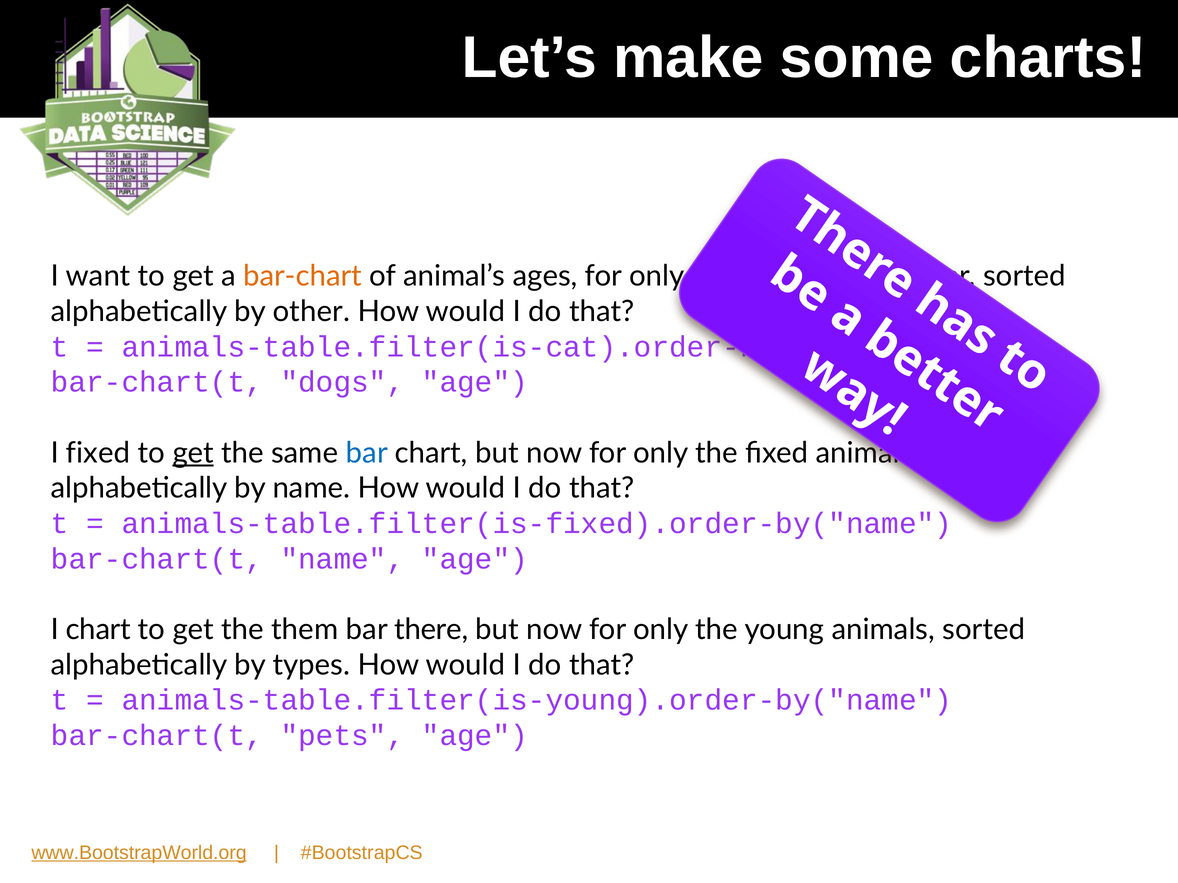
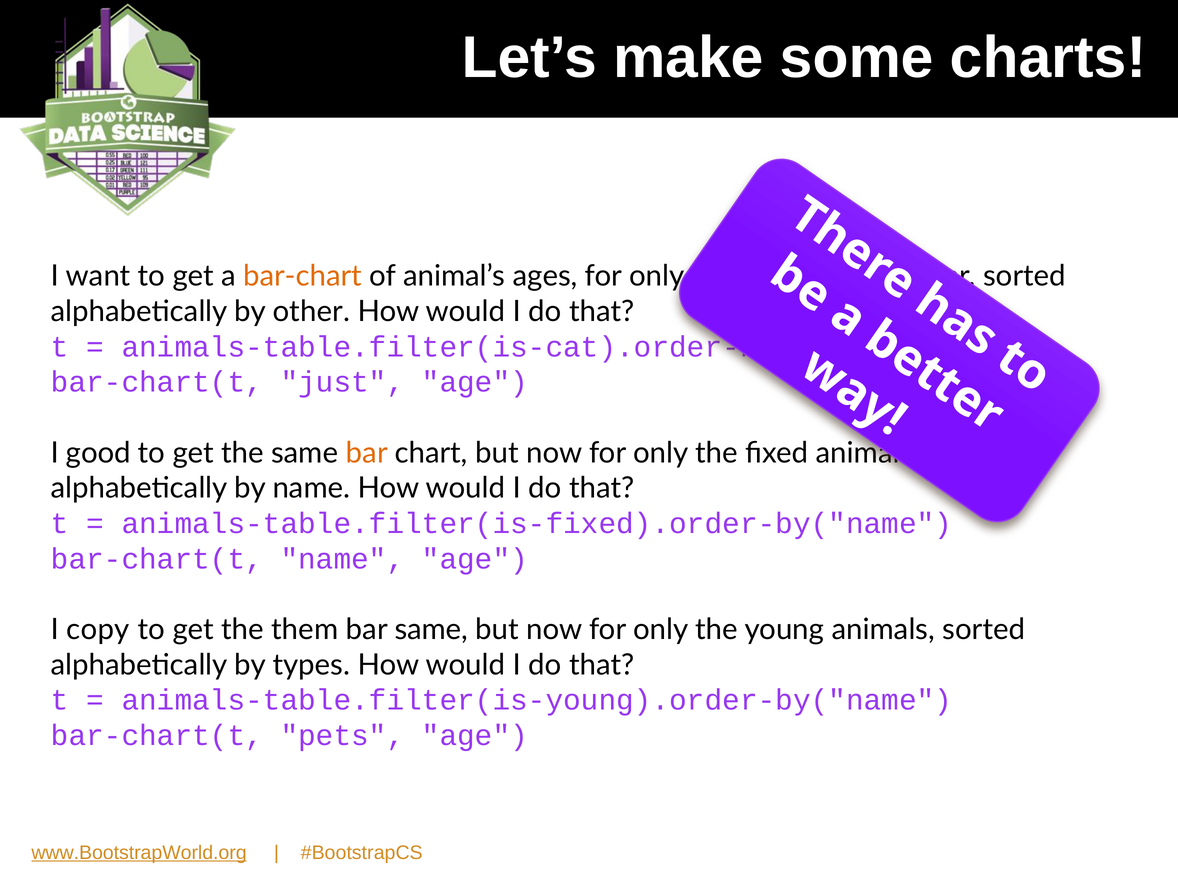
dogs: dogs -> just (342, 382)
I fixed: fixed -> good (98, 453)
get underline: present -> none (193, 453)
bar colour: blue -> orange (367, 453)
I chart: chart -> copy (98, 630)
bar there: there -> same (431, 630)
